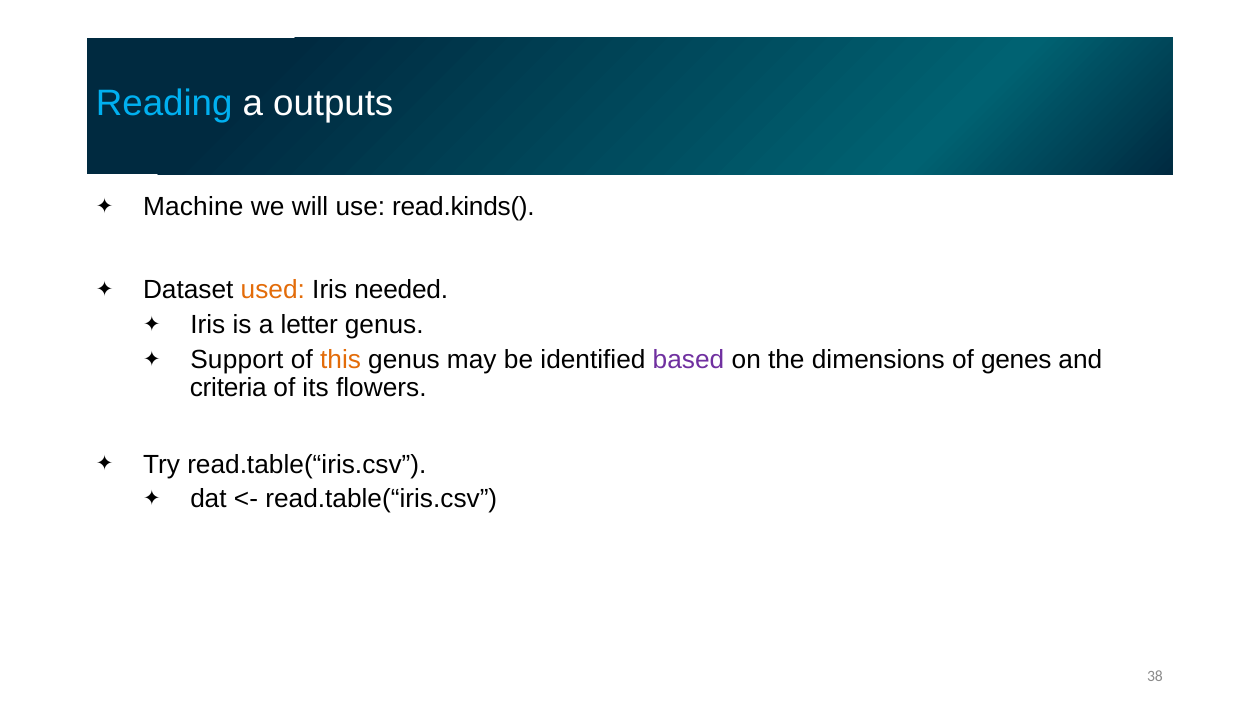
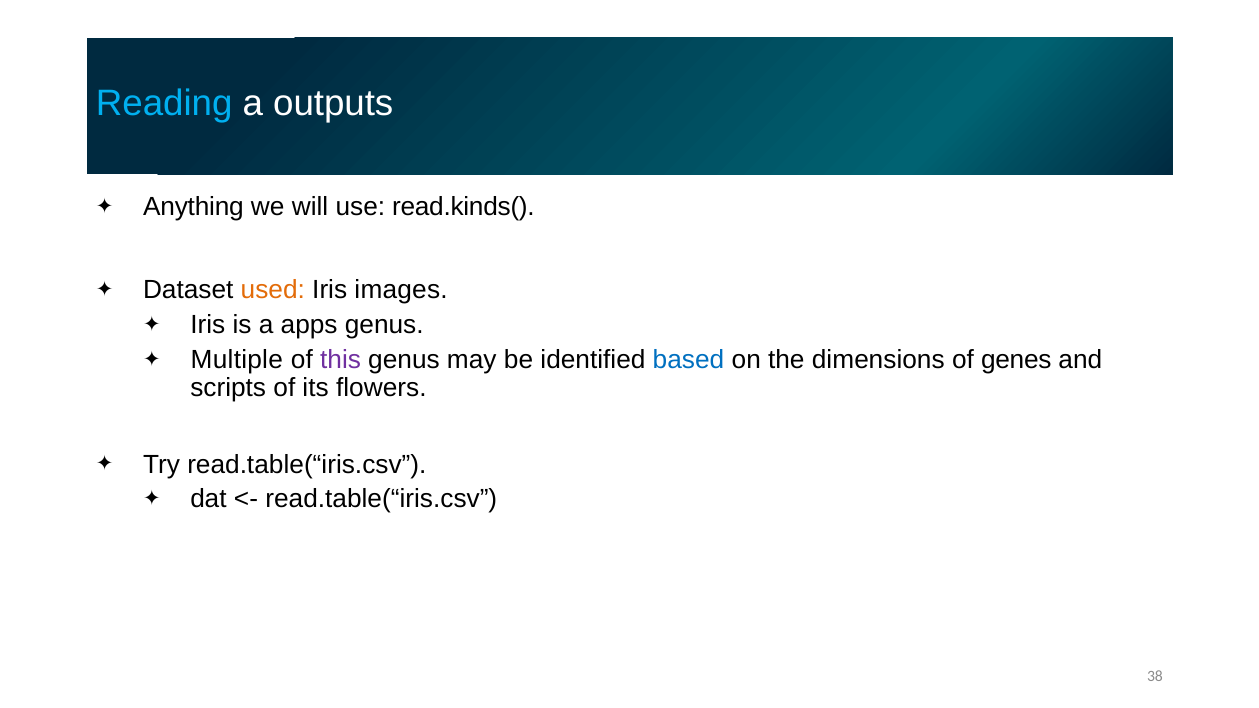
Machine: Machine -> Anything (193, 207)
needed: needed -> images (401, 290)
letter: letter -> apps (309, 325)
Support: Support -> Multiple (237, 360)
this colour: orange -> purple (341, 360)
based colour: purple -> blue (688, 360)
criteria: criteria -> scripts (228, 388)
